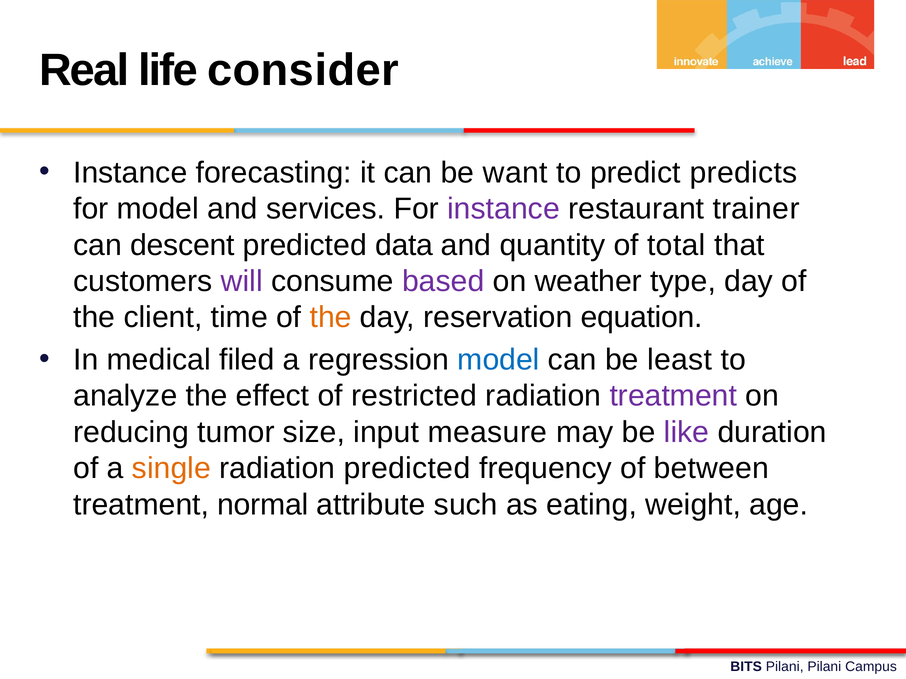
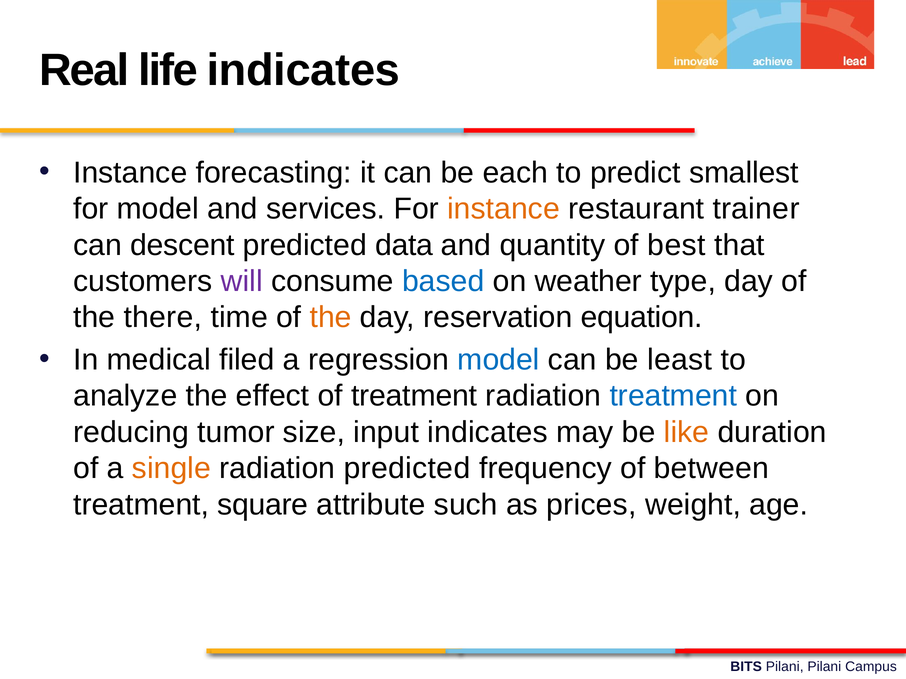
life consider: consider -> indicates (303, 70)
want: want -> each (515, 173)
predicts: predicts -> smallest (744, 173)
instance colour: purple -> orange (504, 209)
total: total -> best (676, 245)
based colour: purple -> blue (443, 282)
client: client -> there (163, 318)
of restricted: restricted -> treatment (414, 396)
treatment colour: purple -> blue (673, 396)
input measure: measure -> indicates (488, 433)
like colour: purple -> orange (686, 433)
normal: normal -> square (263, 505)
eating: eating -> prices (592, 505)
